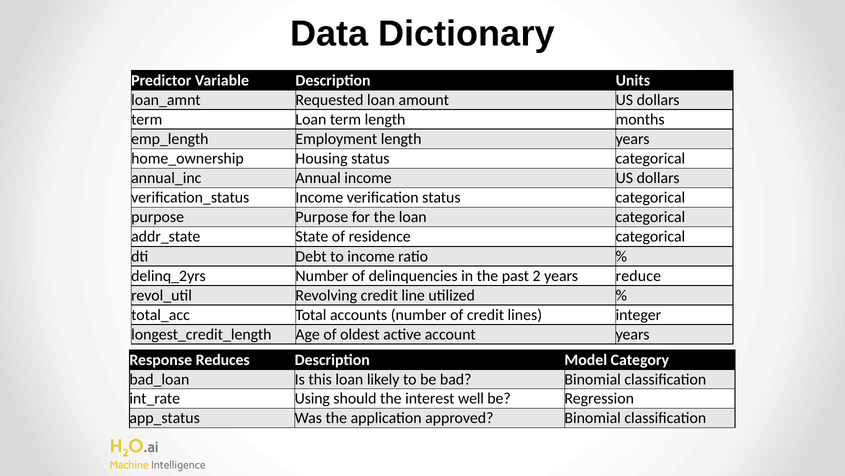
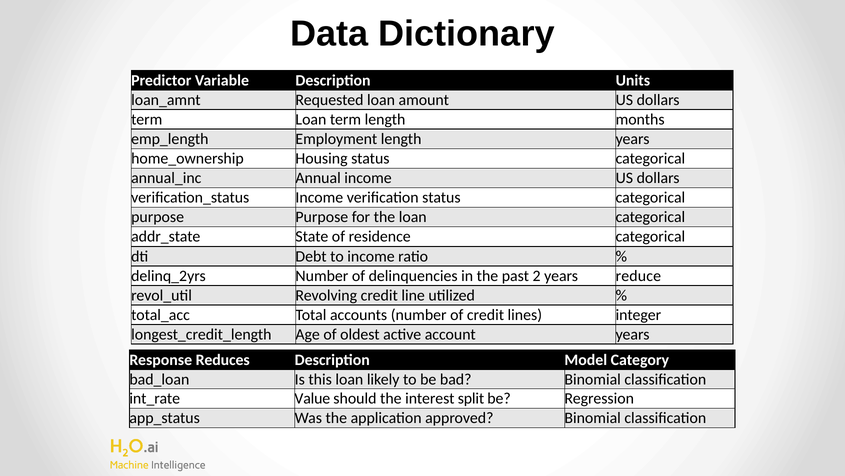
Using: Using -> Value (312, 398)
well: well -> split (471, 398)
